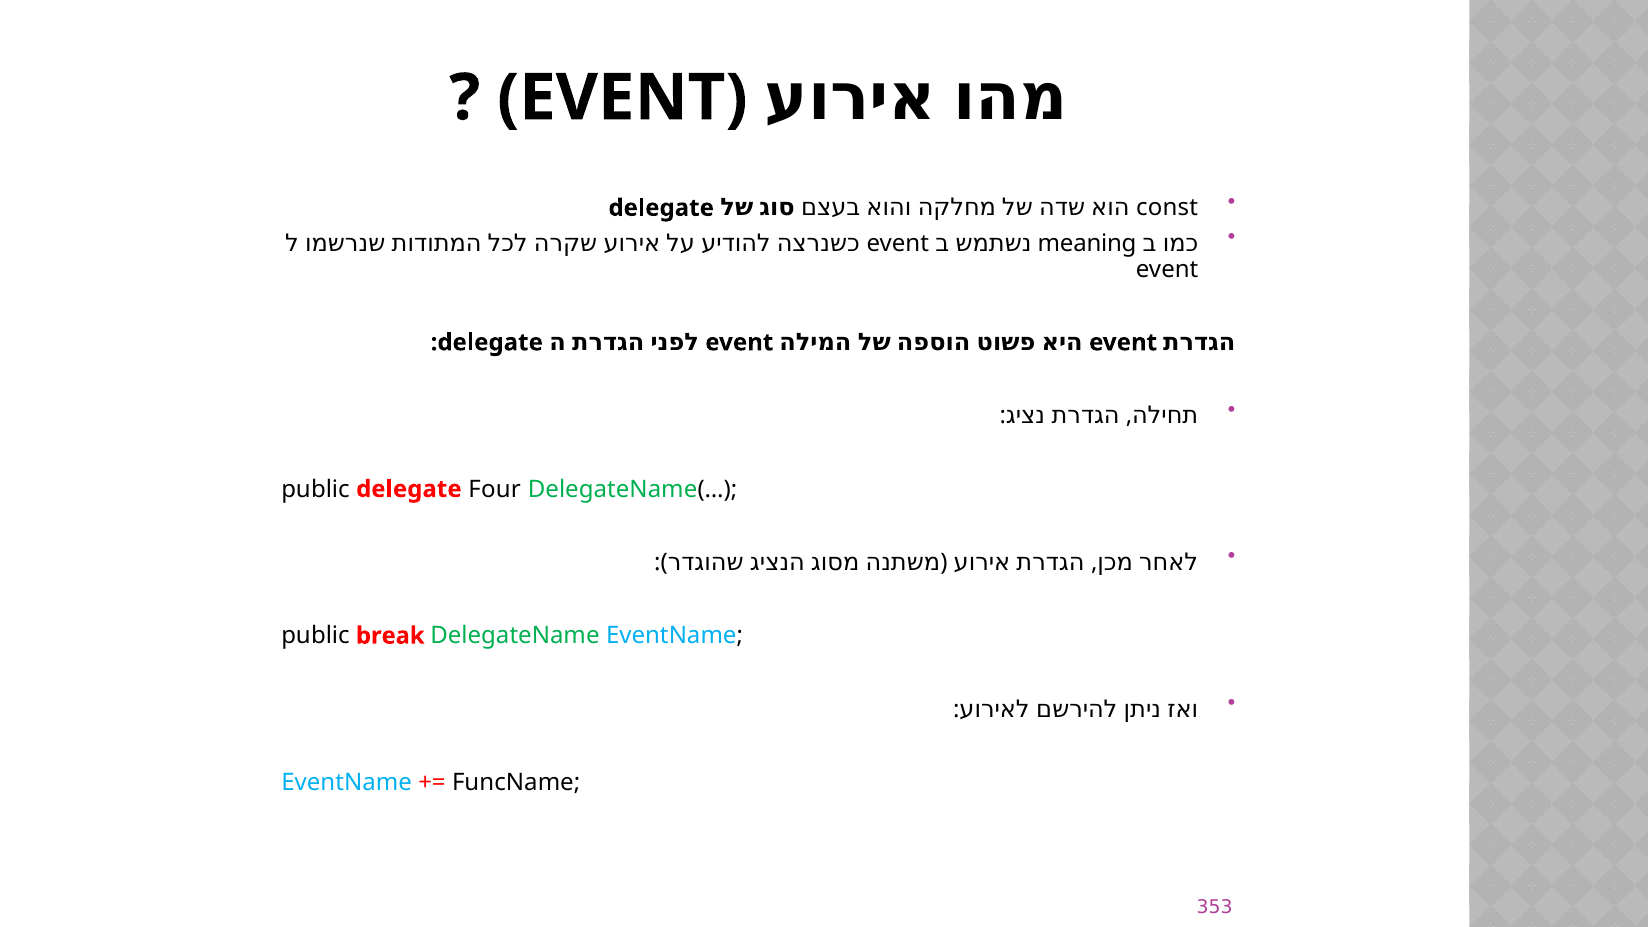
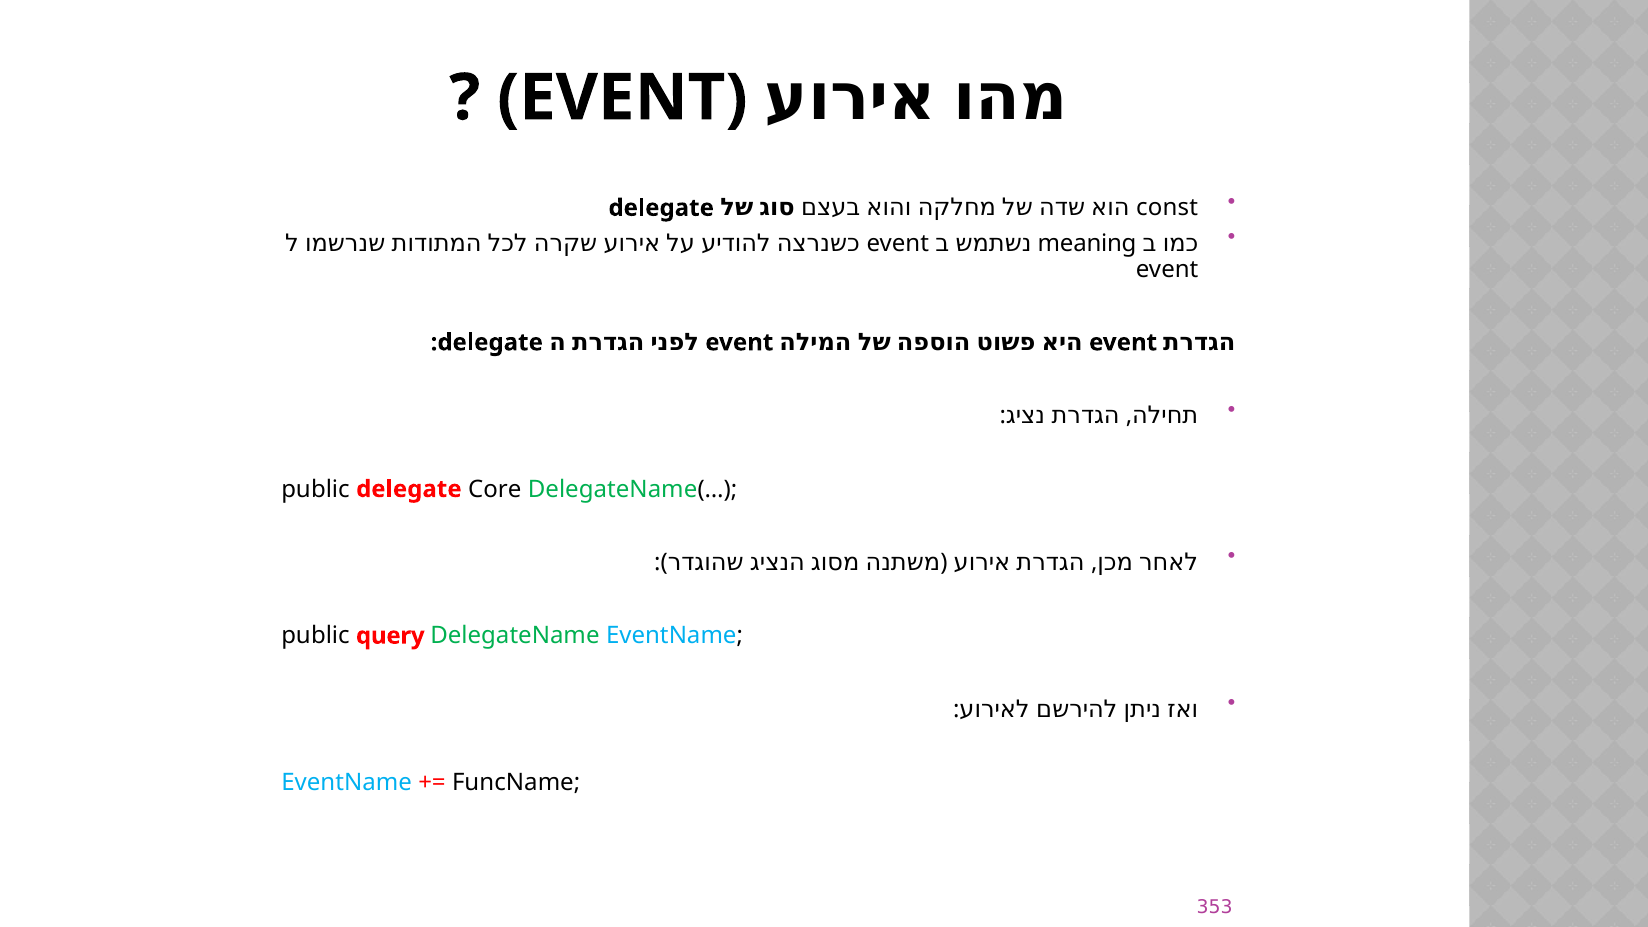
Four: Four -> Core (495, 489)
break: break -> query (390, 636)
